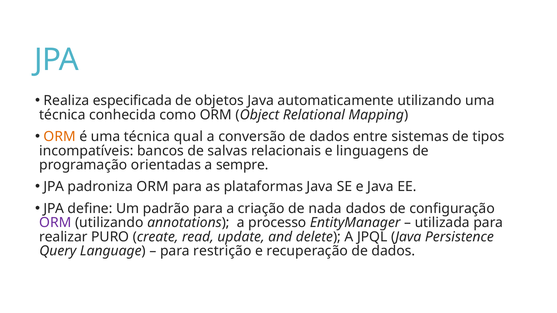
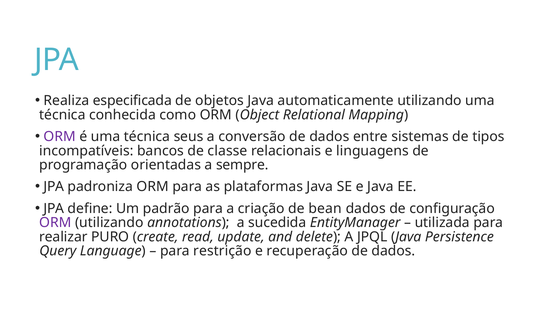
ORM colour: orange -> purple (60, 137)
qual: qual -> seus (189, 137)
salvas: salvas -> classe (227, 151)
nada: nada -> bean (325, 209)
processo: processo -> sucedida (277, 223)
